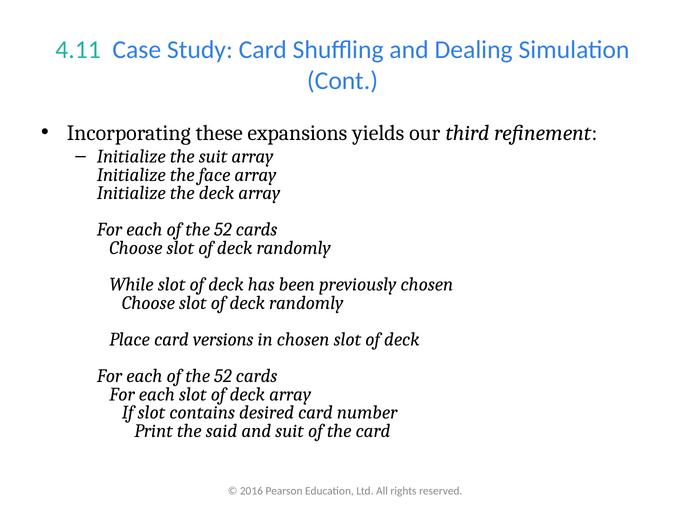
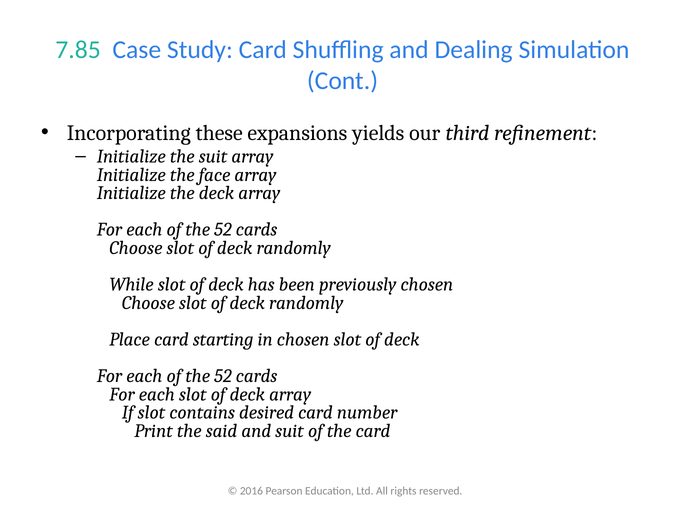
4.11: 4.11 -> 7.85 (78, 50)
versions: versions -> starting (223, 339)
